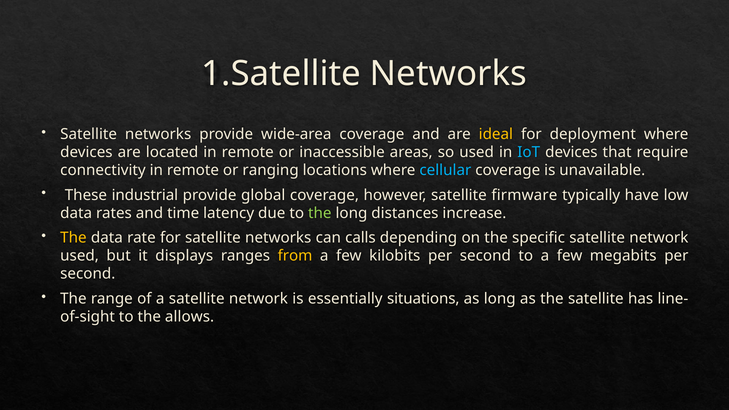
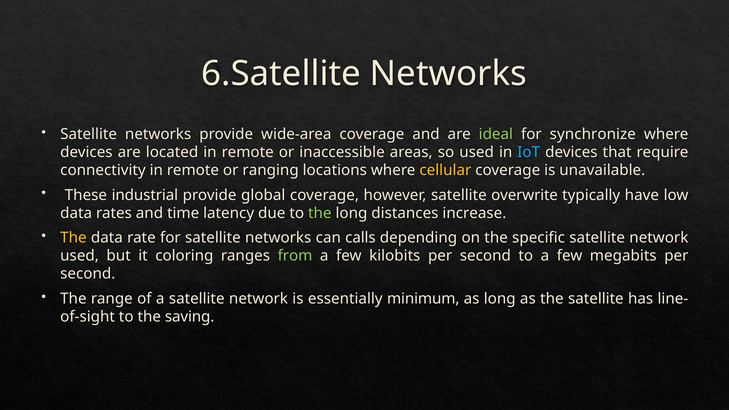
1.Satellite: 1.Satellite -> 6.Satellite (281, 74)
ideal colour: yellow -> light green (496, 134)
deployment: deployment -> synchronize (593, 134)
cellular colour: light blue -> yellow (445, 170)
firmware: firmware -> overwrite (525, 195)
displays: displays -> coloring (184, 256)
from colour: yellow -> light green (295, 256)
situations: situations -> minimum (423, 299)
allows: allows -> saving (190, 317)
